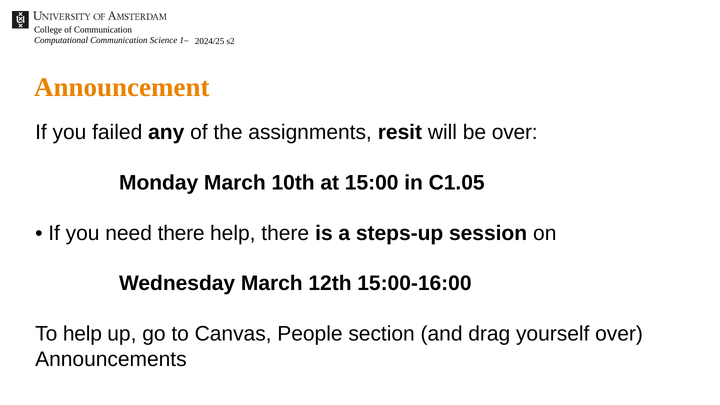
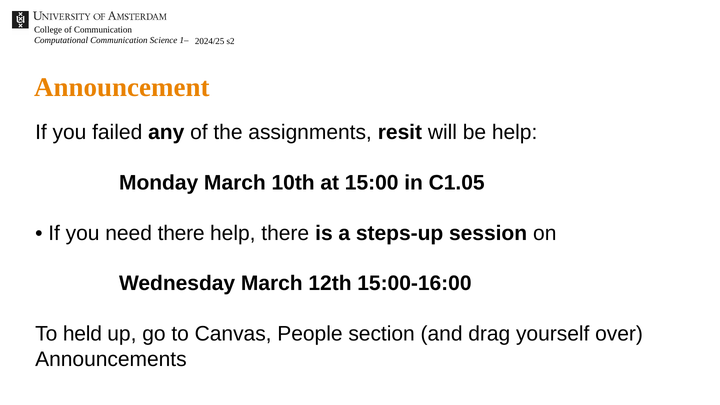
be over: over -> help (515, 132)
To help: help -> held (82, 334)
